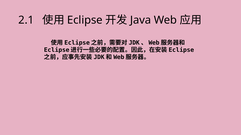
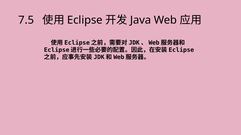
2.1: 2.1 -> 7.5 (26, 20)
